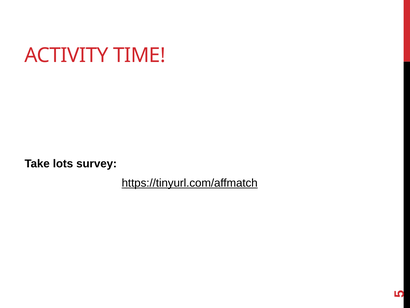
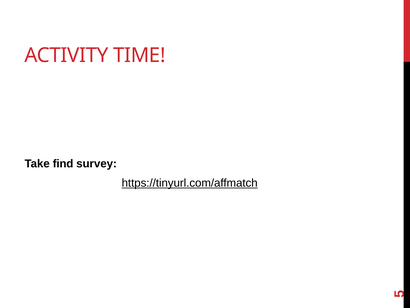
lots: lots -> find (63, 163)
